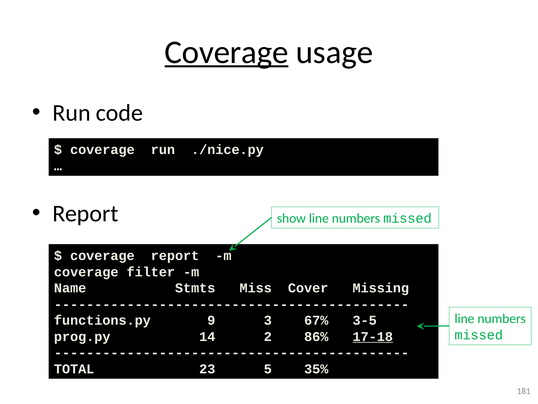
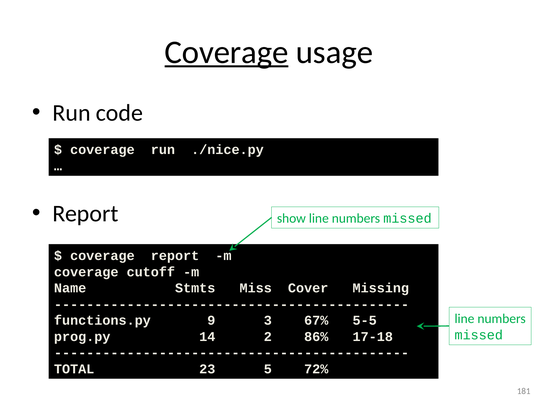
filter: filter -> cutoff (151, 272)
3-5: 3-5 -> 5-5 (365, 320)
17-18 underline: present -> none (373, 336)
35%: 35% -> 72% (316, 368)
